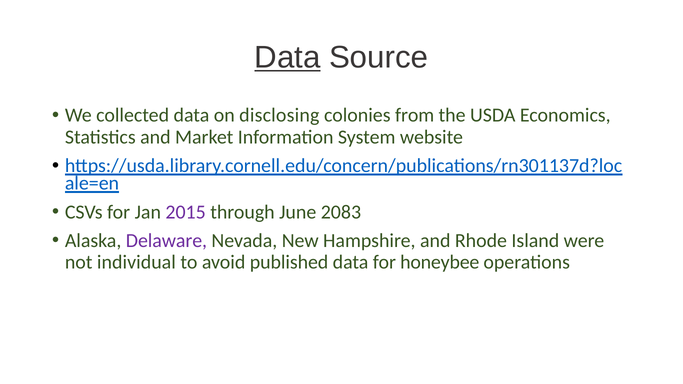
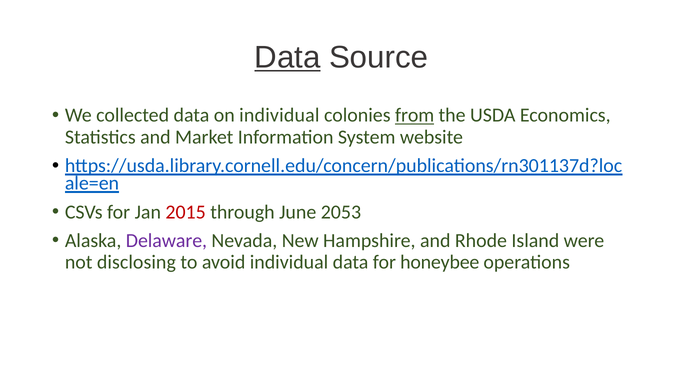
on disclosing: disclosing -> individual (279, 115)
from underline: none -> present (415, 115)
2015 colour: purple -> red (186, 212)
2083: 2083 -> 2053 (341, 212)
individual: individual -> disclosing (136, 262)
avoid published: published -> individual (289, 262)
